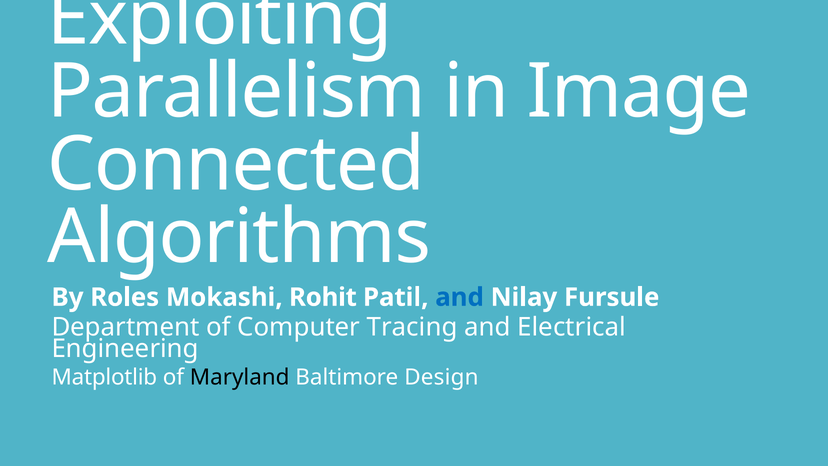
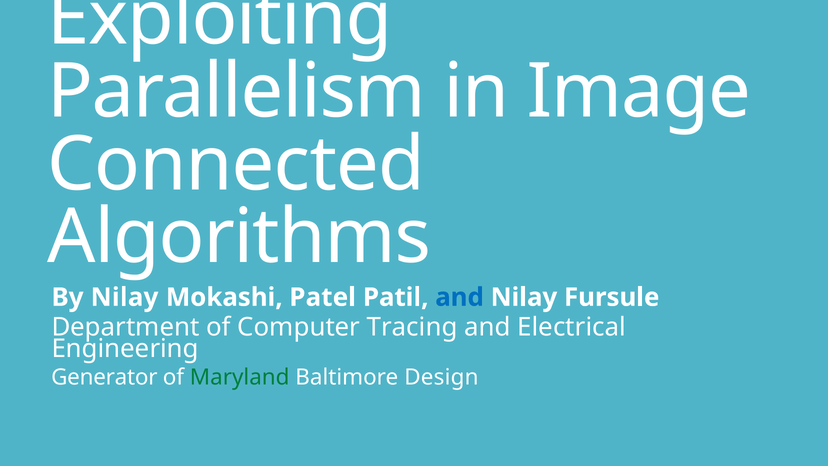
By Roles: Roles -> Nilay (124, 297)
Rohit: Rohit -> Patel (323, 297)
Matplotlib: Matplotlib -> Generator (104, 377)
Maryland colour: black -> green (240, 377)
